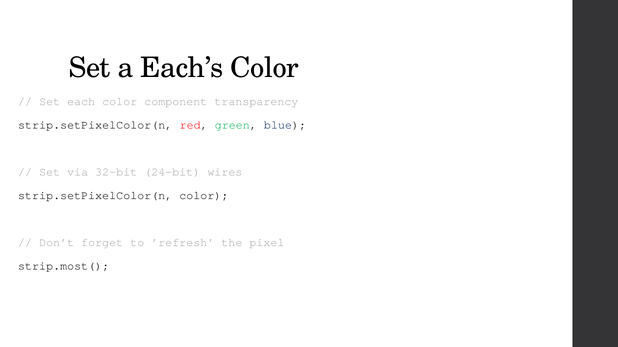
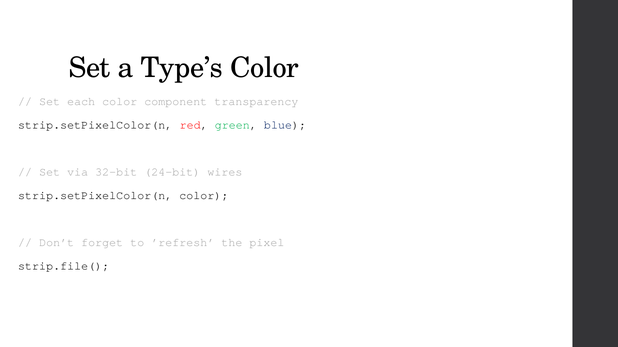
Each’s: Each’s -> Type’s (182, 68)
strip.most(: strip.most( -> strip.file( (64, 266)
